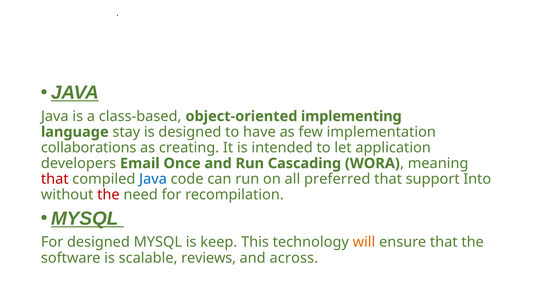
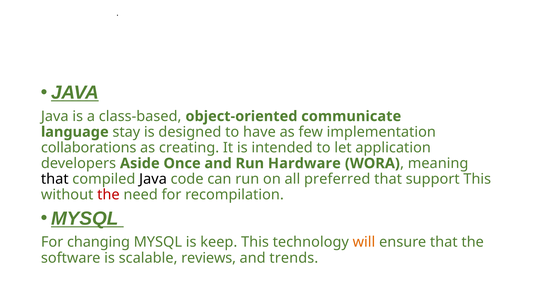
implementing: implementing -> communicate (351, 116)
Email: Email -> Aside (140, 163)
Cascading: Cascading -> Hardware (304, 163)
that colour: red -> black (55, 179)
Java colour: blue -> black (153, 179)
support Into: Into -> This (477, 179)
For designed: designed -> changing (99, 242)
across: across -> trends (294, 258)
